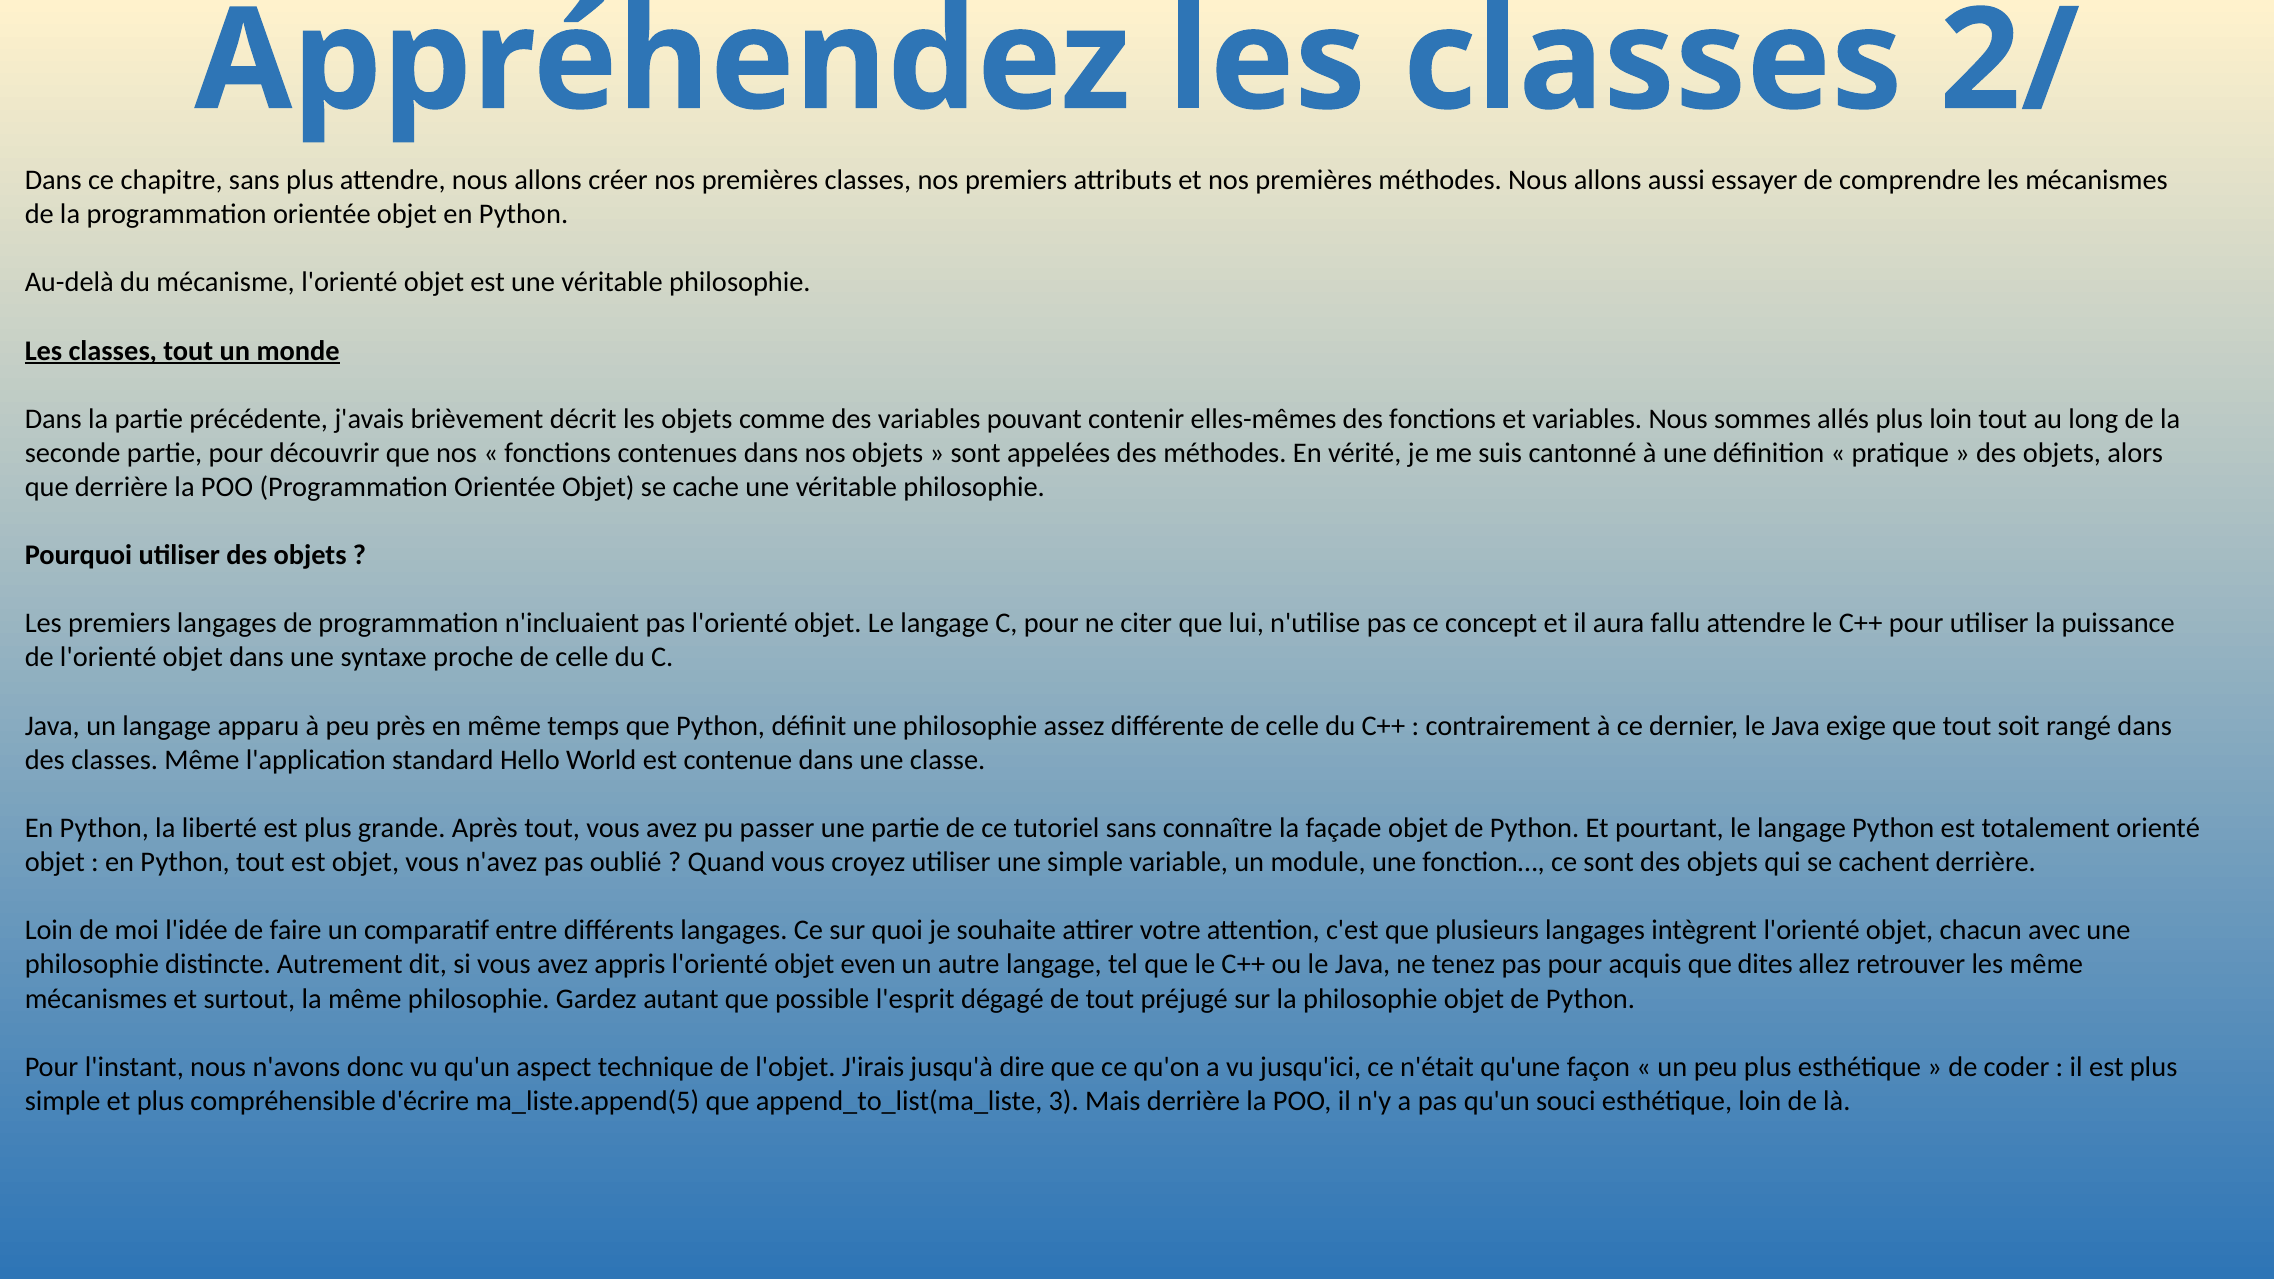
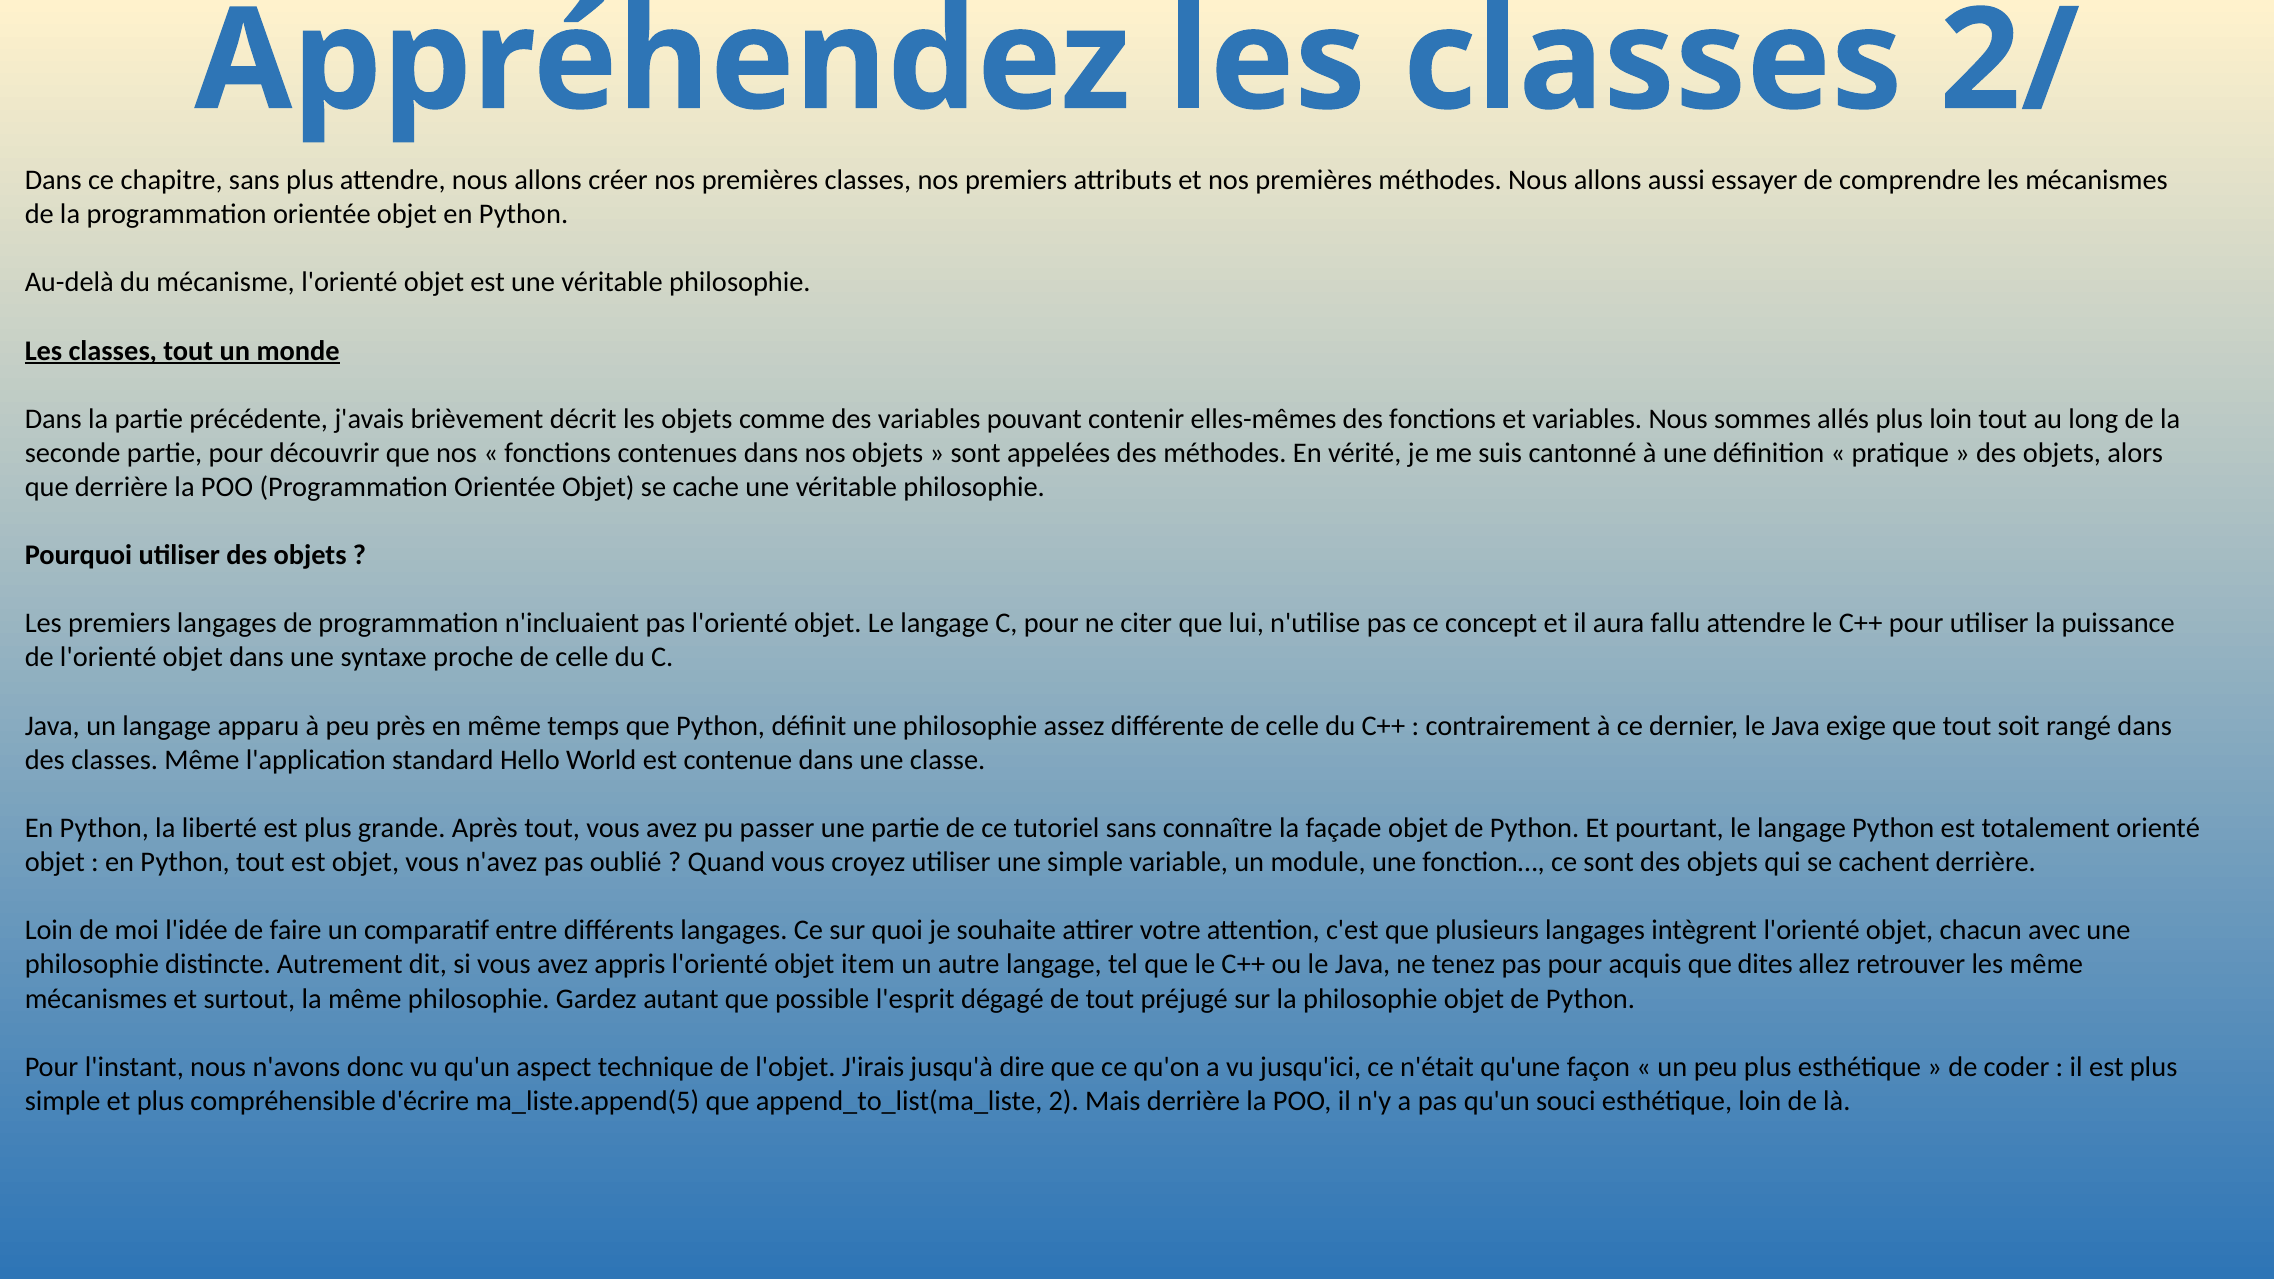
even: even -> item (868, 965)
3: 3 -> 2 (1064, 1101)
